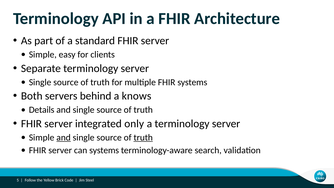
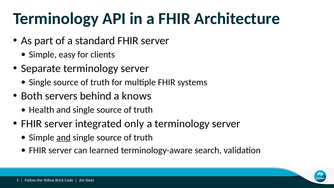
Details: Details -> Health (42, 110)
truth underline: present -> none (143, 137)
can systems: systems -> learned (104, 150)
